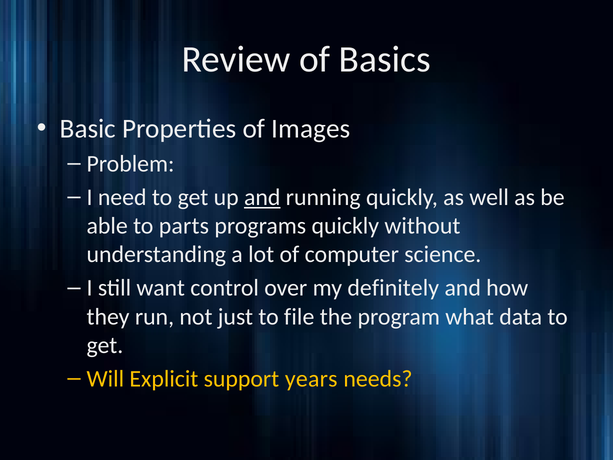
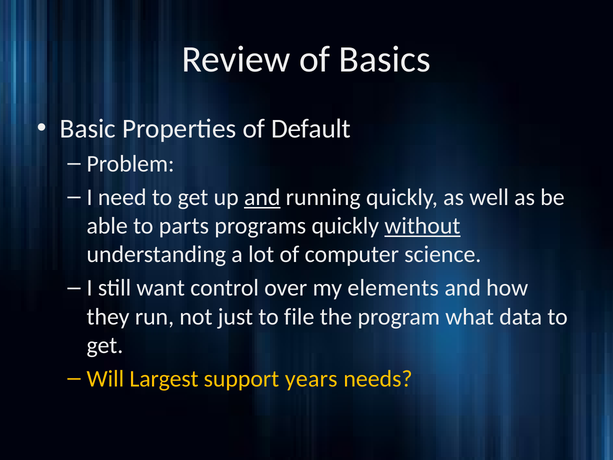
Images: Images -> Default (311, 129)
without underline: none -> present (422, 226)
definitely: definitely -> elements (393, 288)
Explicit: Explicit -> Largest (164, 378)
